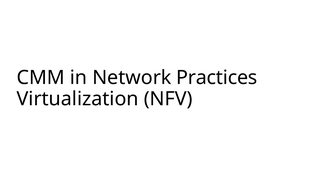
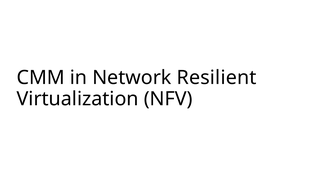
Practices: Practices -> Resilient (217, 78)
